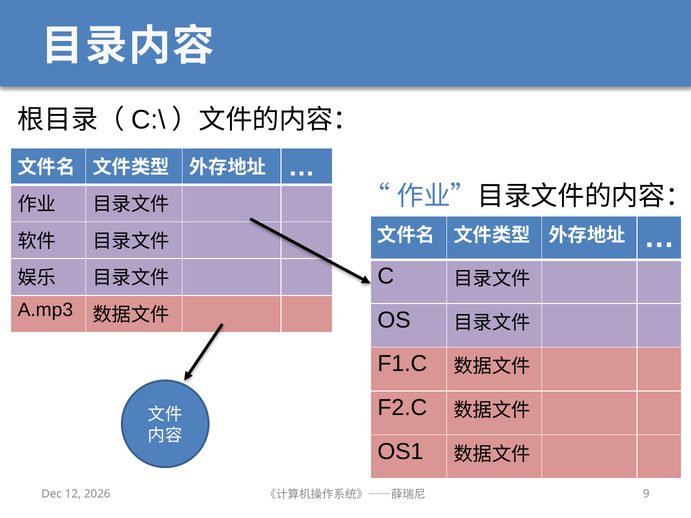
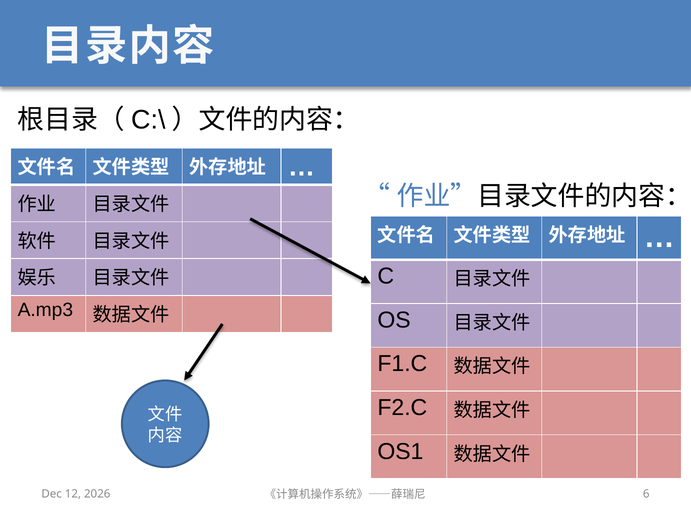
9: 9 -> 6 (646, 494)
